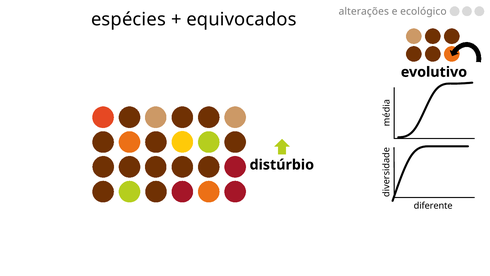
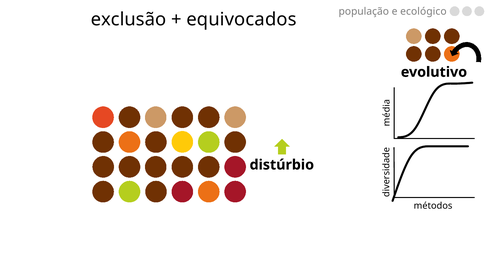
alterações: alterações -> população (364, 11)
espécies: espécies -> exclusão (128, 19)
diferente: diferente -> métodos (433, 206)
